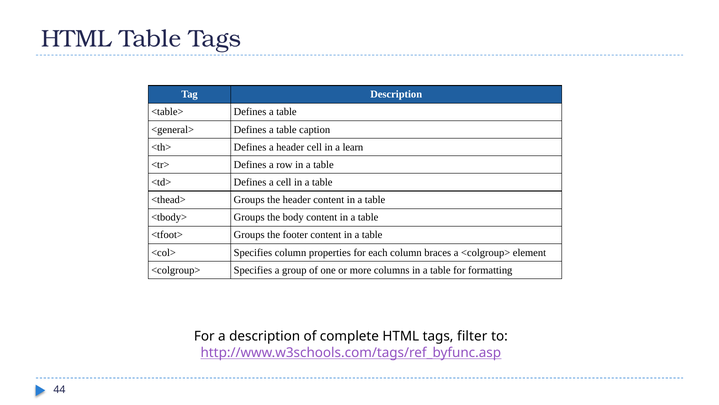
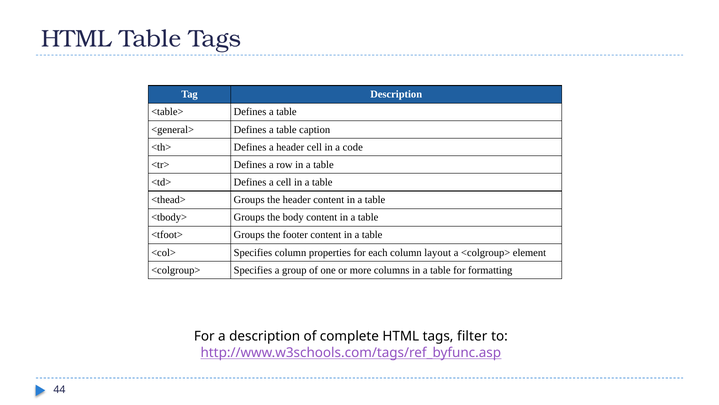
learn: learn -> code (353, 147)
braces: braces -> layout (438, 252)
